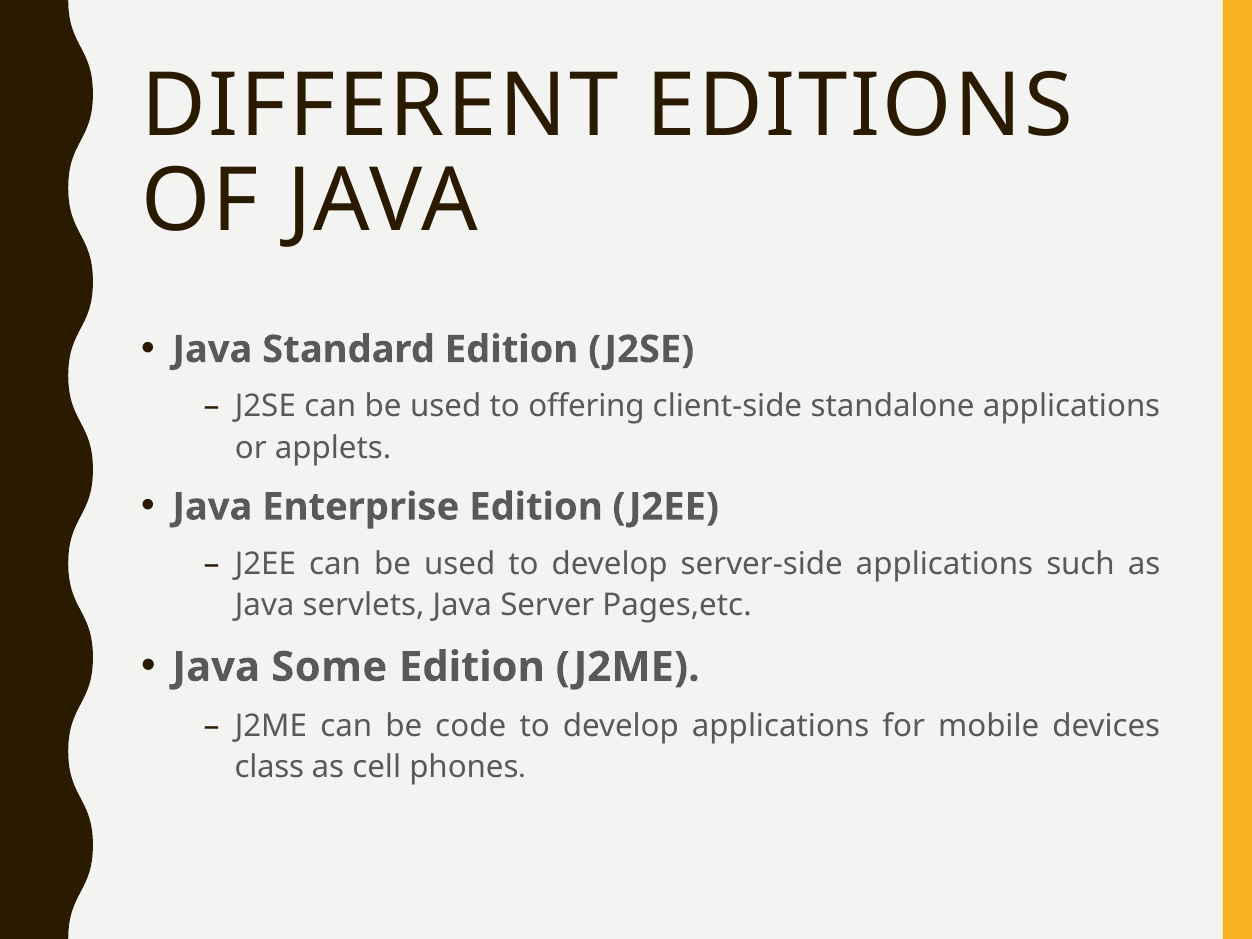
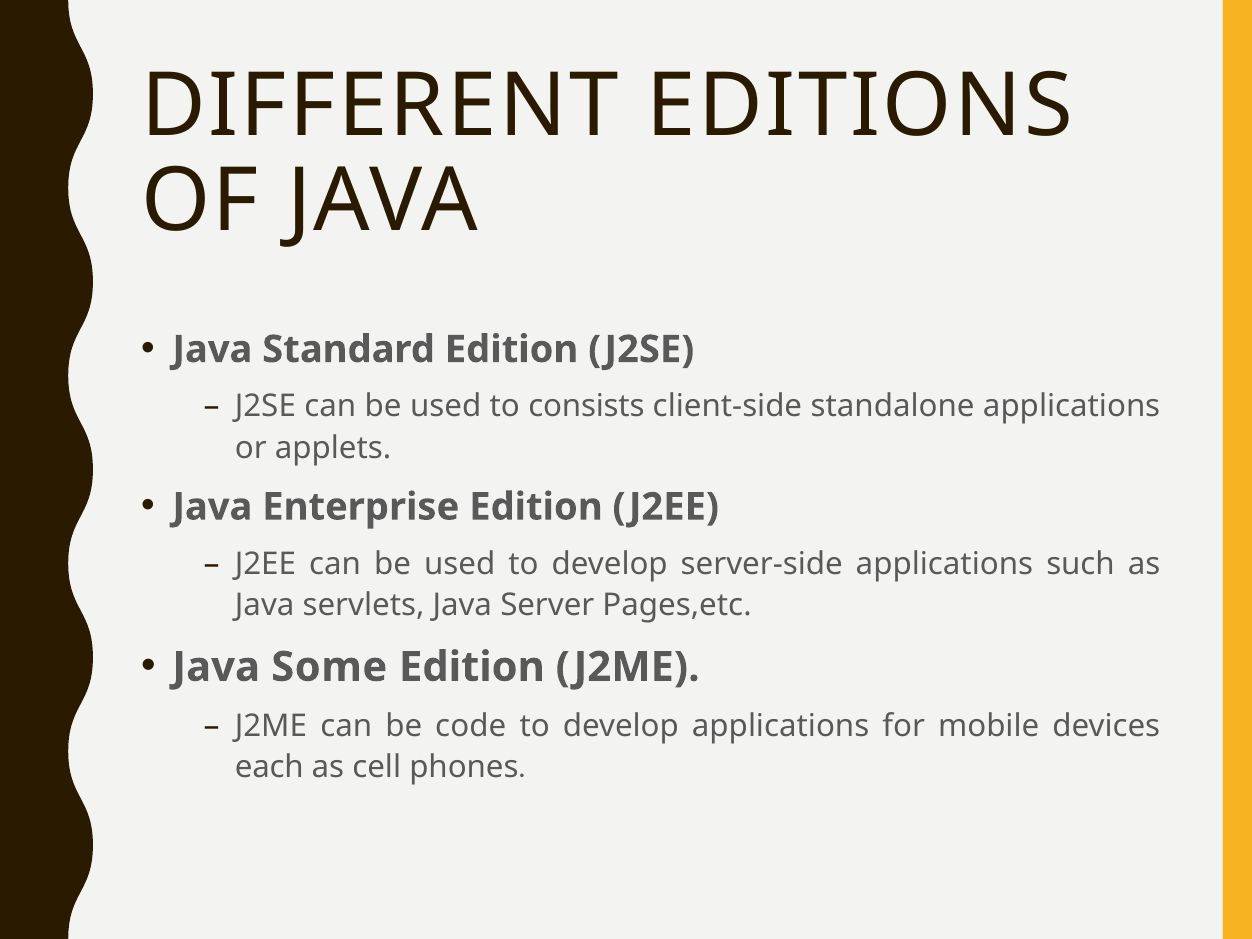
offering: offering -> consists (586, 407)
class: class -> each (269, 767)
